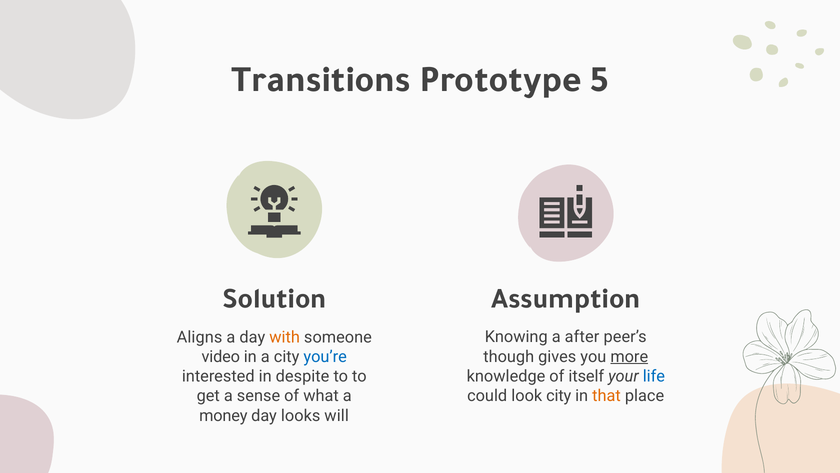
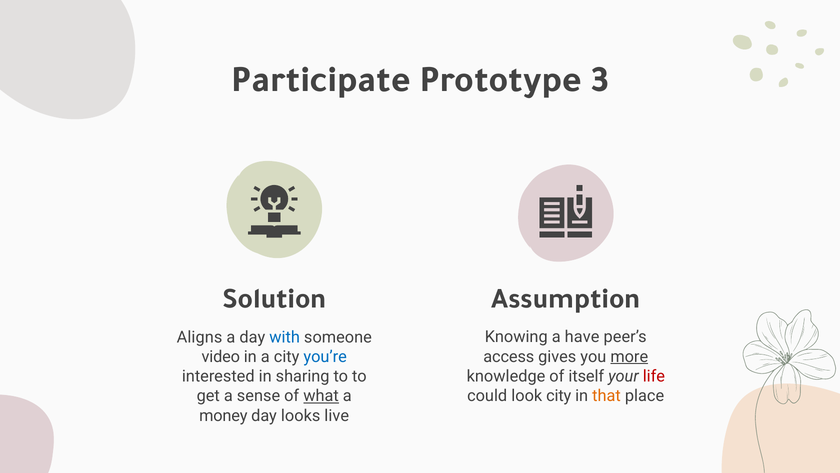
Transitions: Transitions -> Participate (321, 79)
5: 5 -> 3 (600, 79)
after: after -> have (582, 337)
with colour: orange -> blue (285, 337)
though: though -> access (509, 356)
despite: despite -> sharing (303, 376)
life colour: blue -> red (654, 376)
what underline: none -> present (321, 396)
will: will -> live (337, 415)
